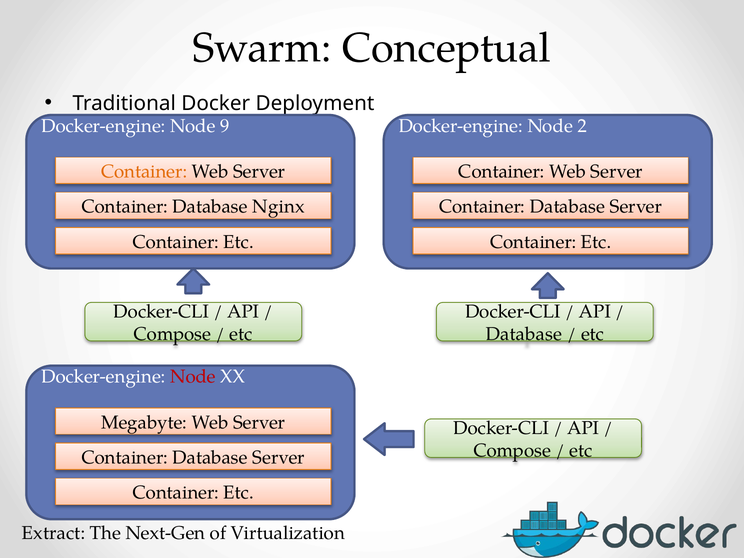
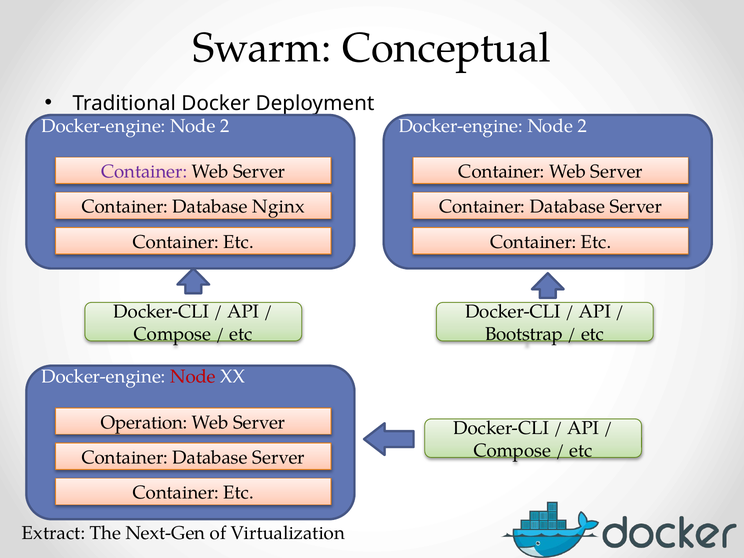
9: 9 -> 2 (225, 126)
Container colour: orange -> purple (144, 172)
Database: Database -> Bootstrap (524, 334)
Megabyte: Megabyte -> Operation (144, 422)
